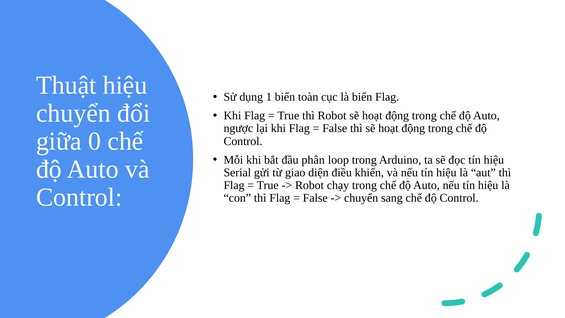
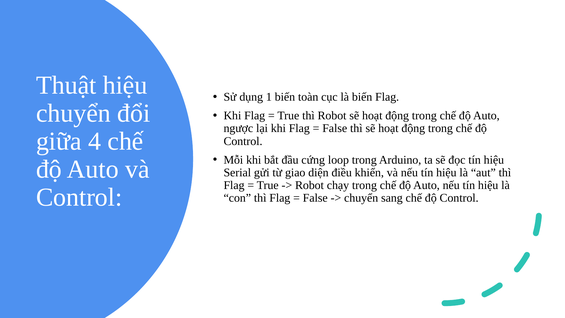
0: 0 -> 4 (95, 141)
phân: phân -> cứng (313, 160)
